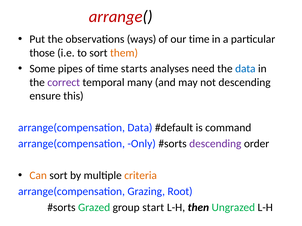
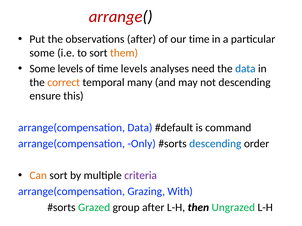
observations ways: ways -> after (141, 39)
those: those -> some (42, 53)
Some pipes: pipes -> levels (70, 69)
time starts: starts -> levels (134, 69)
correct colour: purple -> orange (64, 82)
descending colour: purple -> blue (215, 144)
criteria colour: orange -> purple (141, 176)
Root: Root -> With (180, 192)
group start: start -> after (153, 208)
